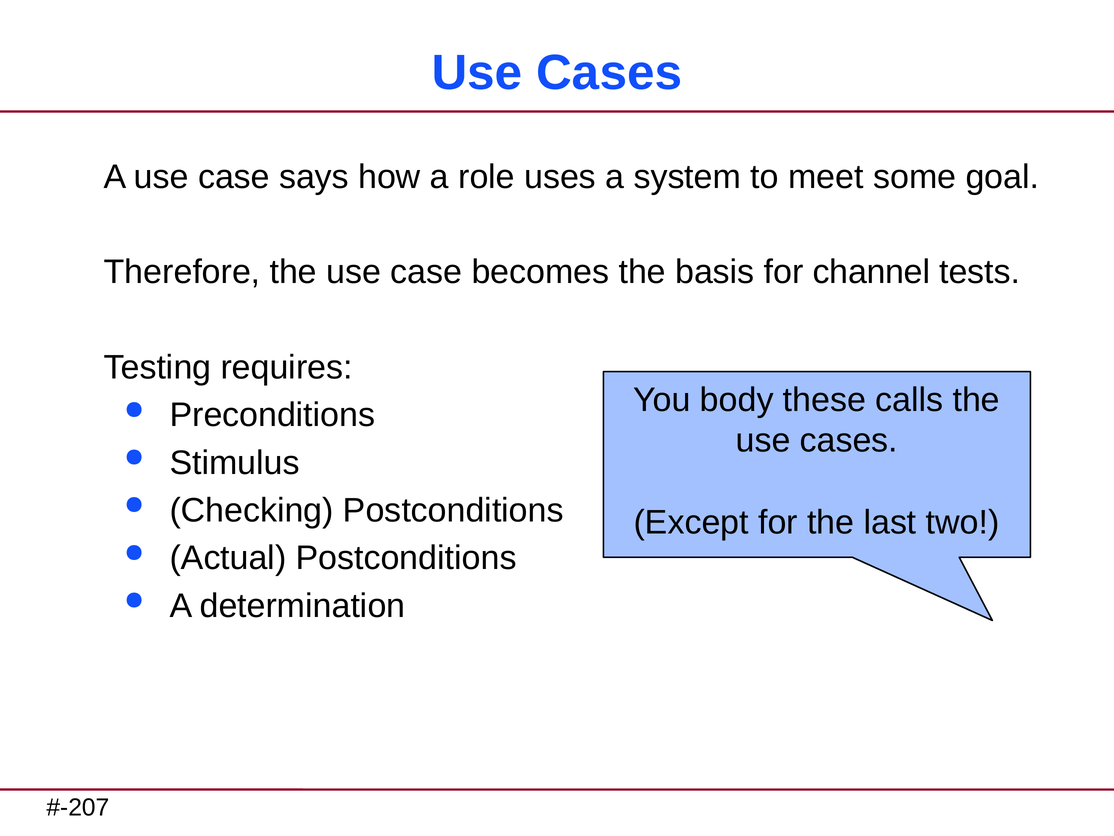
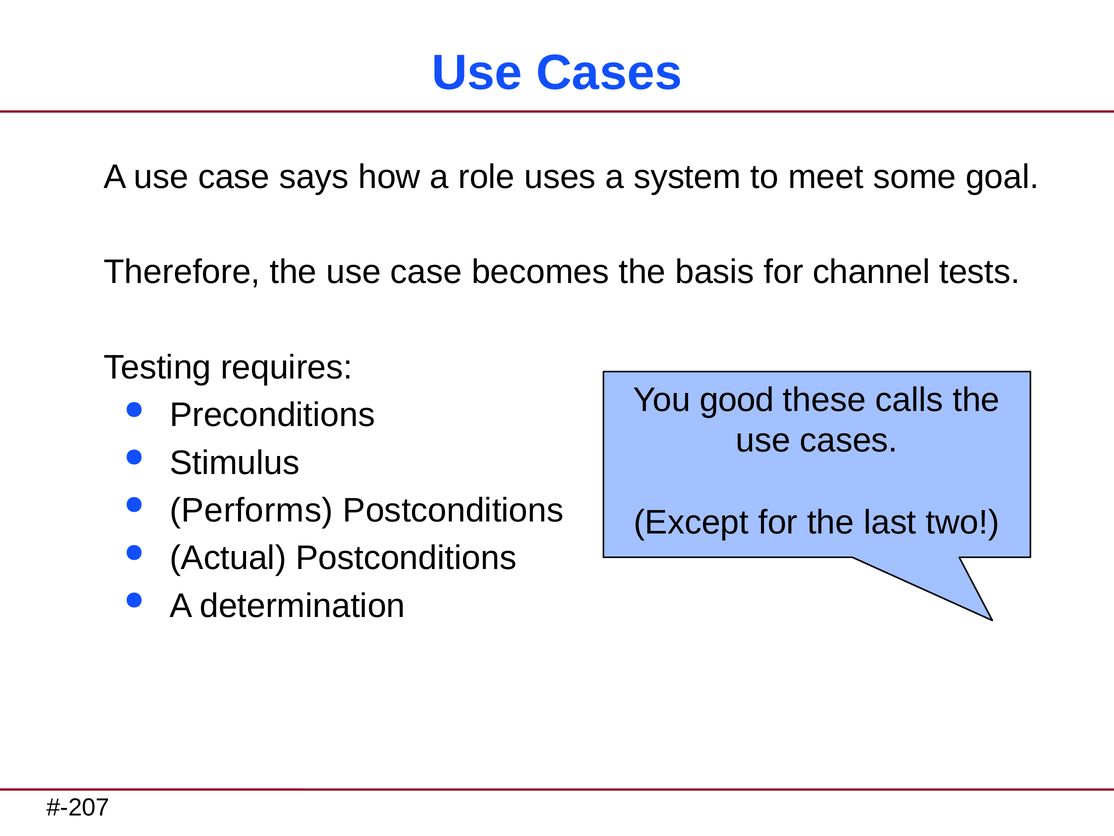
body: body -> good (737, 400)
Checking: Checking -> Performs (251, 510)
